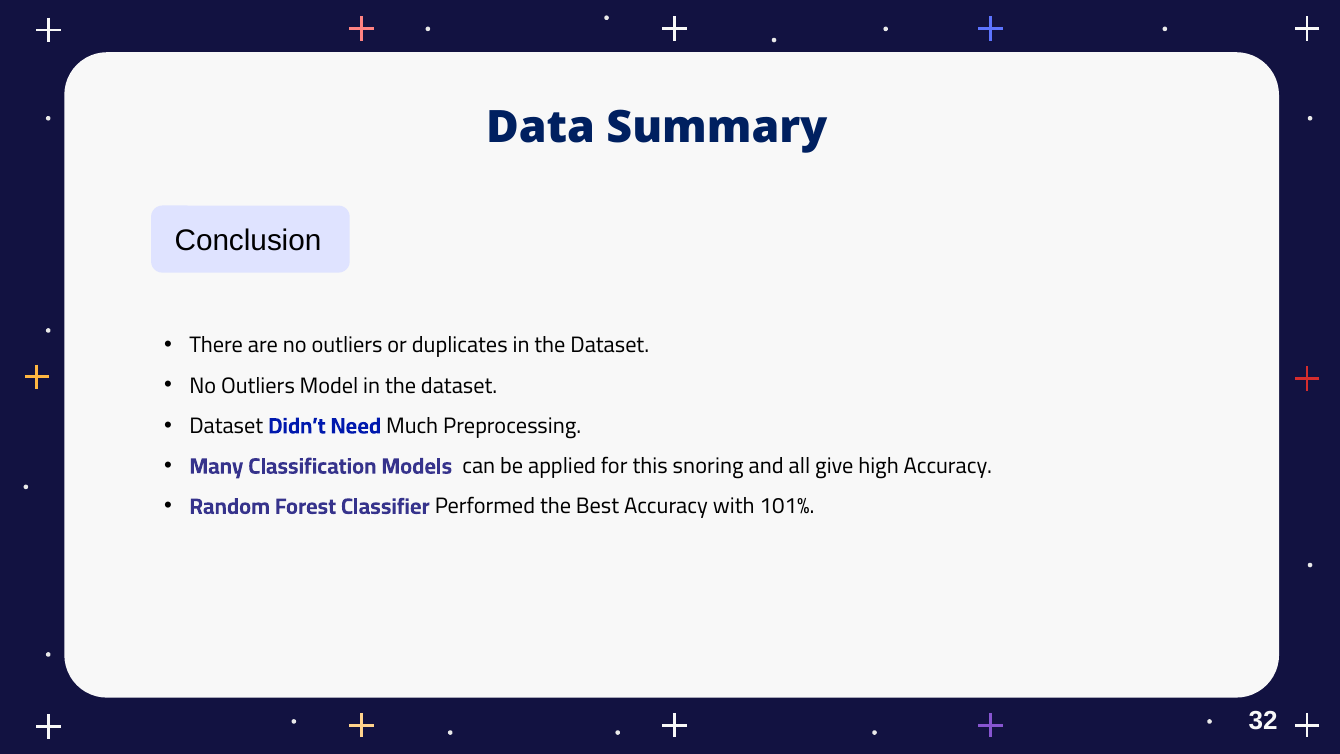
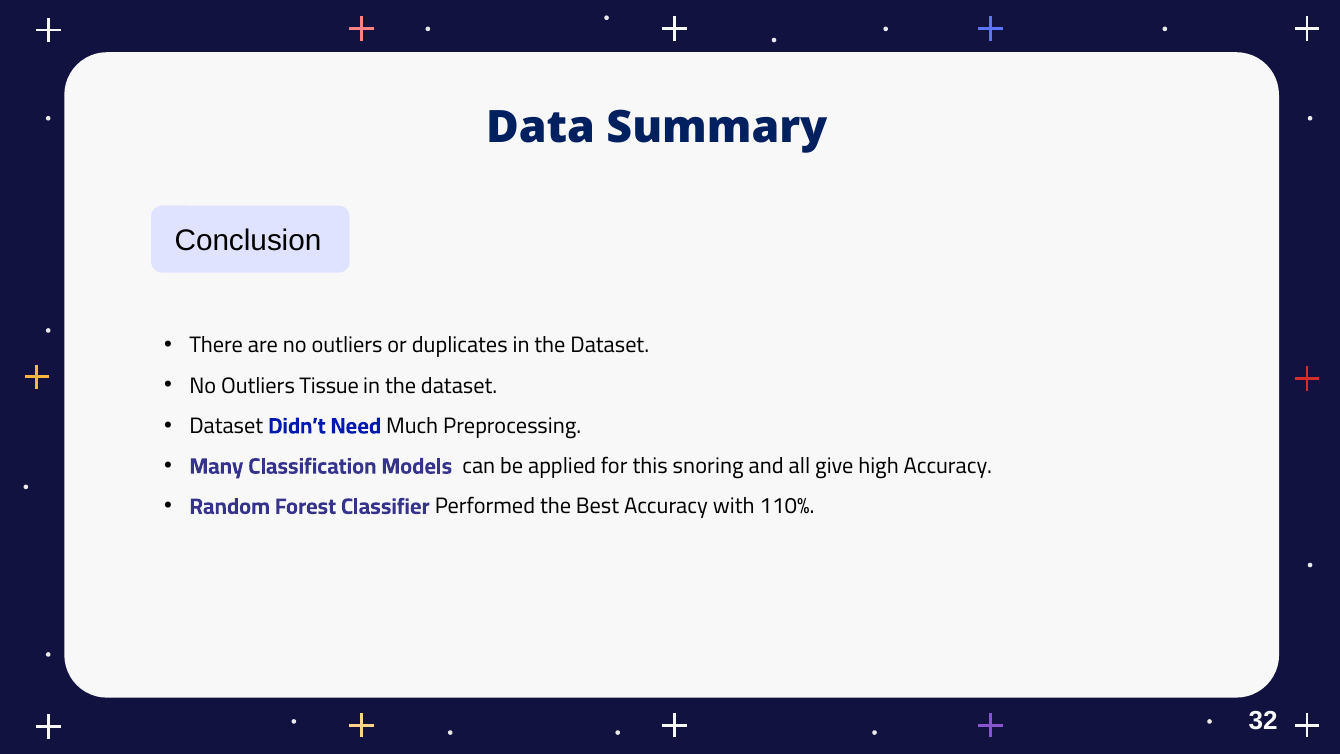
Model: Model -> Tissue (329, 386)
101%: 101% -> 110% (787, 506)
